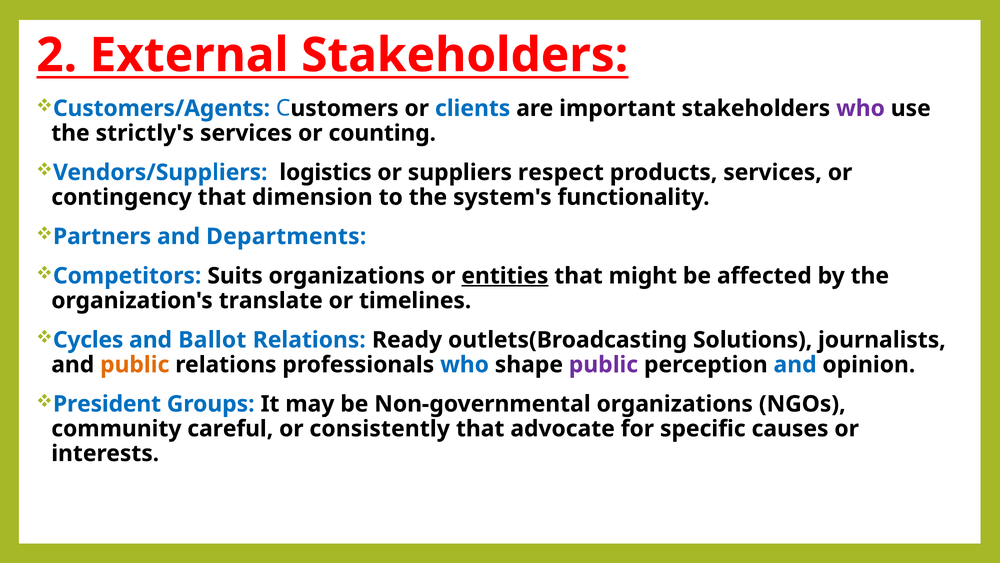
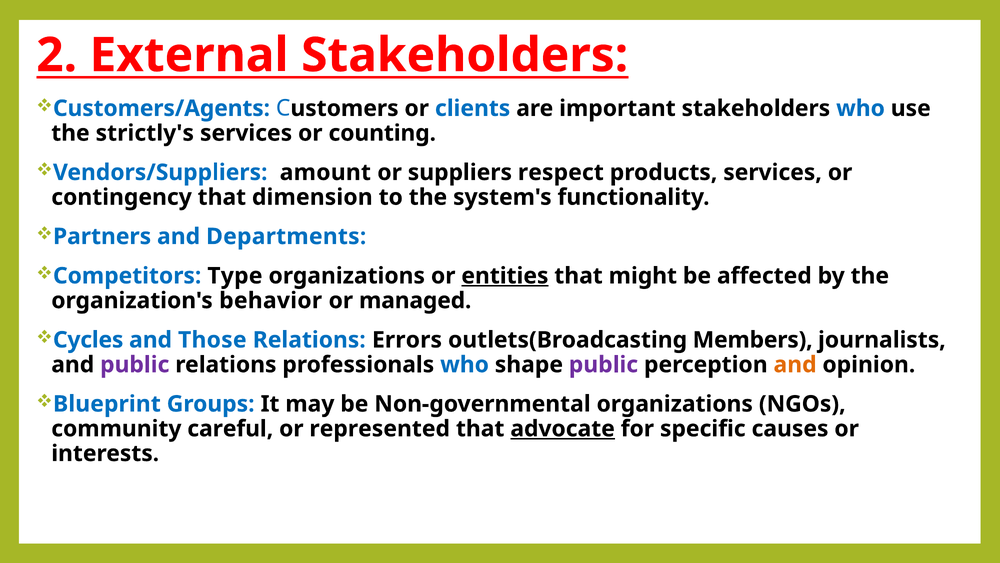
who colour: purple -> blue (861, 108)
logistics: logistics -> amount (325, 172)
Suits: Suits -> Type (235, 276)
translate: translate -> behavior (271, 300)
timelines: timelines -> managed (415, 300)
Ballot: Ballot -> Those (212, 340)
Ready: Ready -> Errors (407, 340)
Solutions: Solutions -> Members (753, 340)
public colour: orange -> purple (135, 364)
and colour: blue -> orange (795, 364)
President: President -> Blueprint (107, 404)
consistently: consistently -> represented (380, 428)
advocate underline: none -> present (563, 428)
